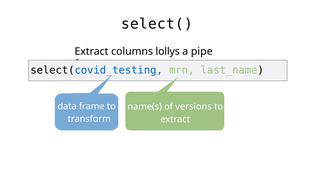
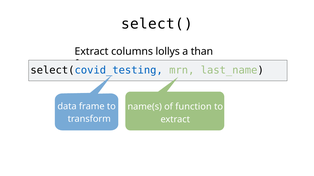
pipe: pipe -> than (202, 52)
versions: versions -> function (193, 107)
